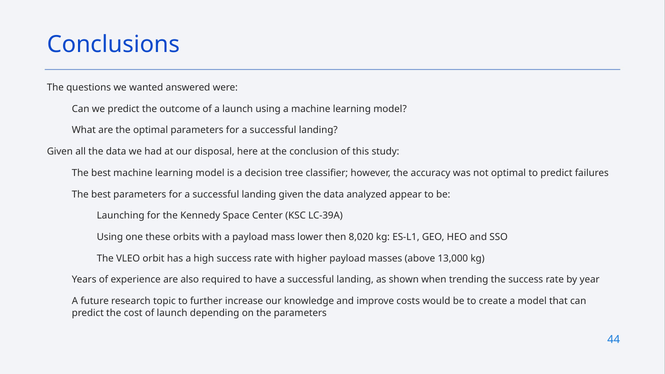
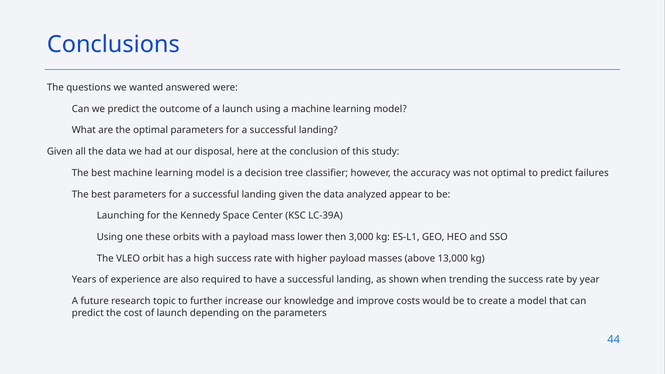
8,020: 8,020 -> 3,000 (361, 237)
